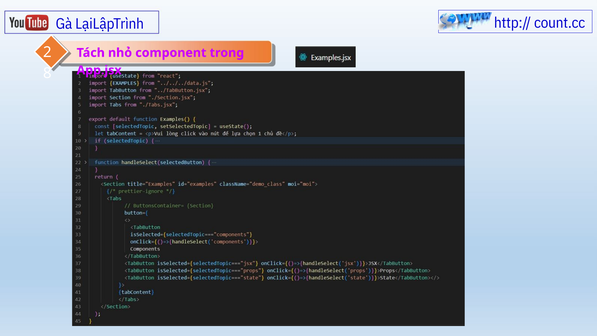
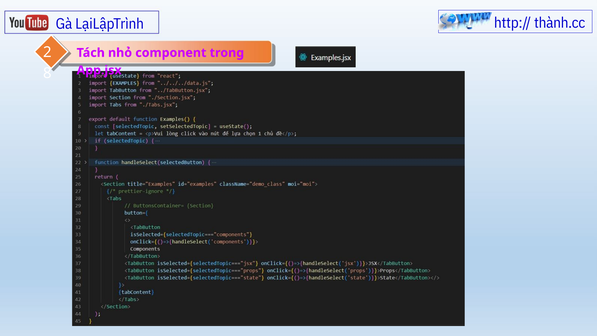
count.cc: count.cc -> thành.cc (560, 23)
